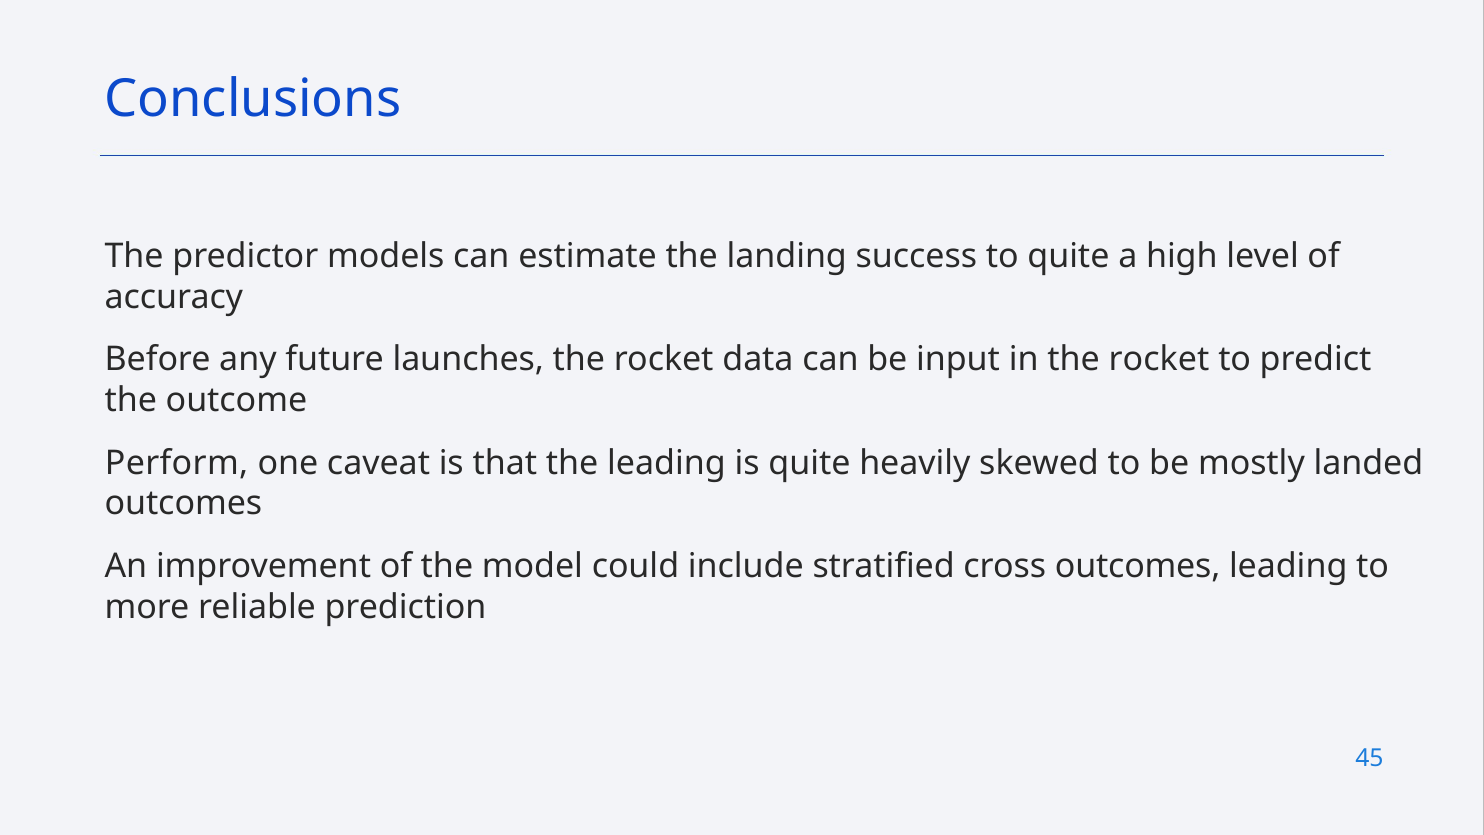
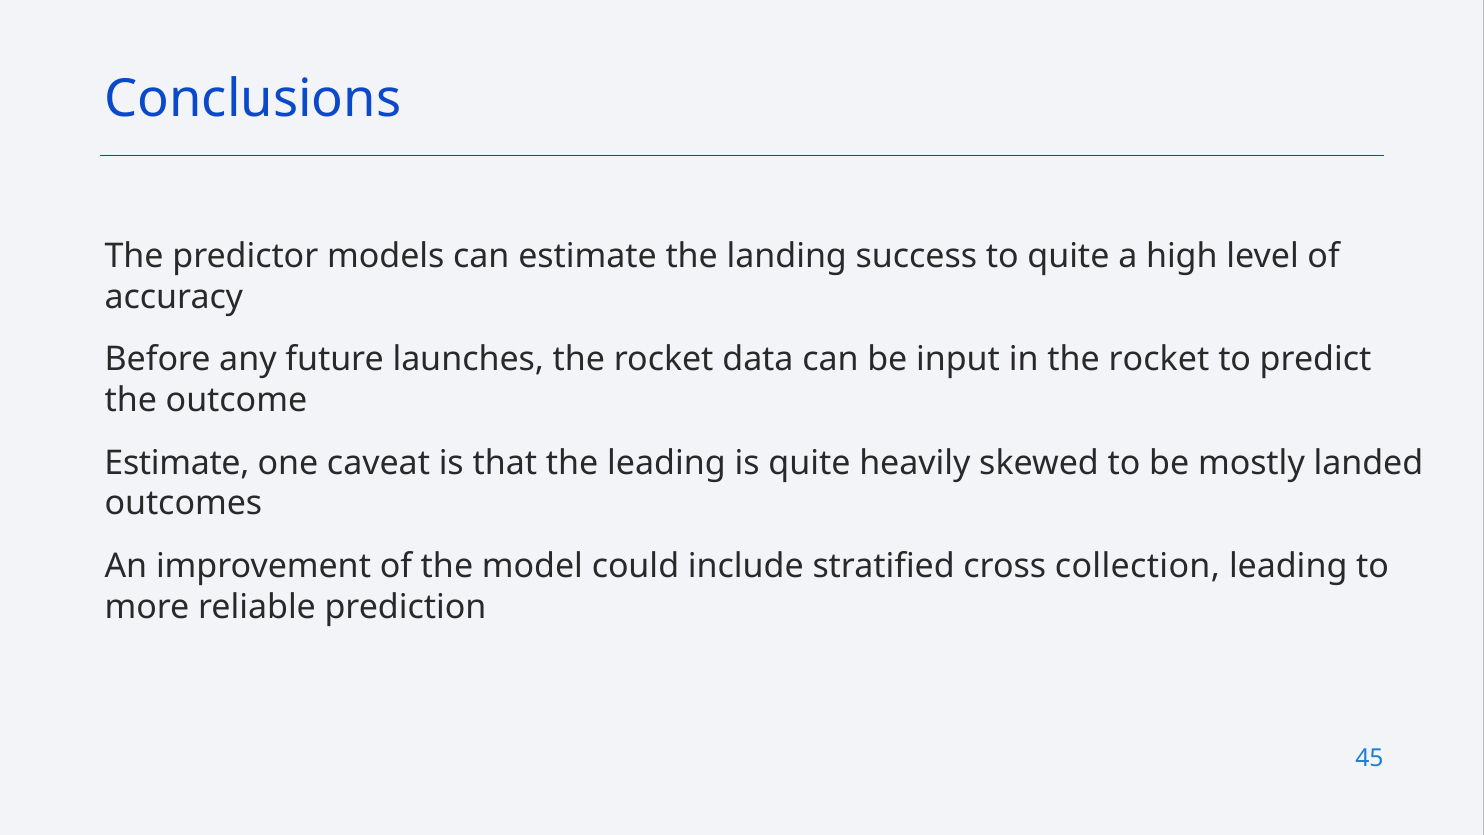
Perform: Perform -> Estimate (177, 463)
cross outcomes: outcomes -> collection (1137, 566)
